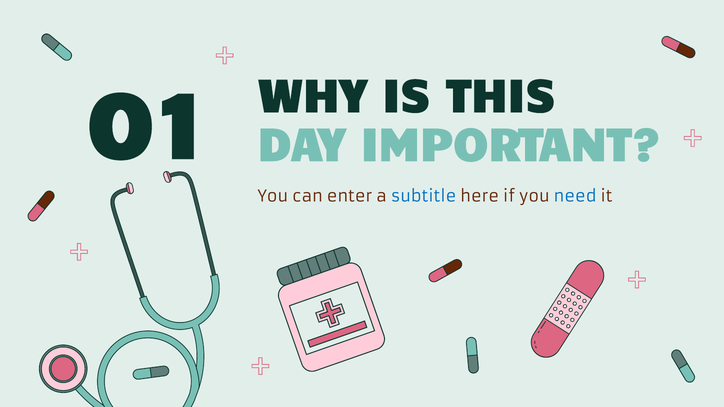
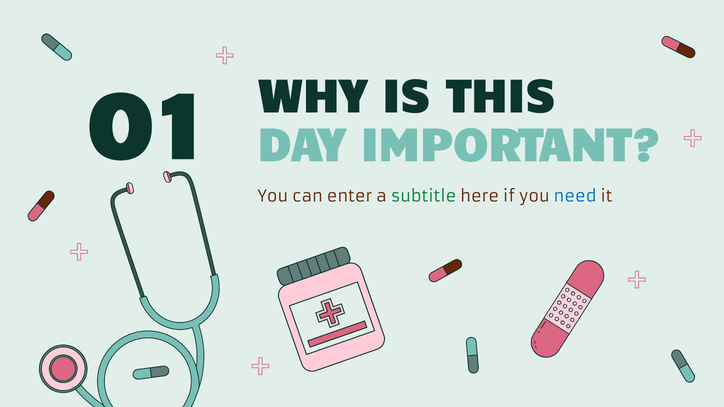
subtitle colour: blue -> green (424, 196)
